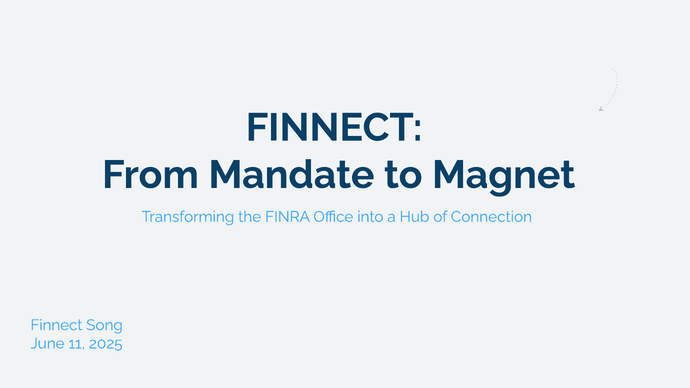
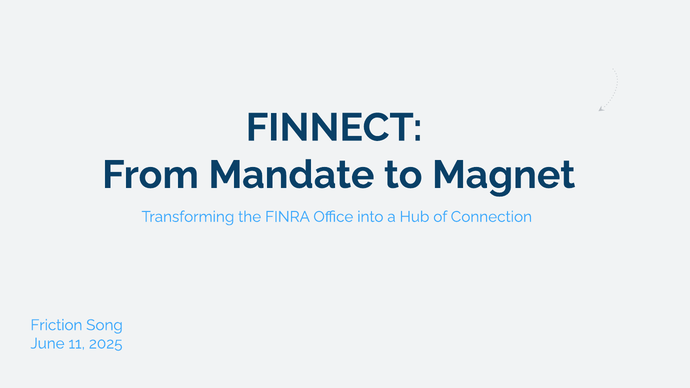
Finnect: Finnect -> Friction (56, 325)
